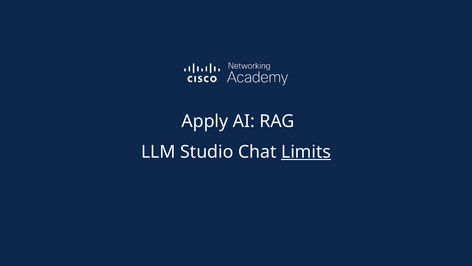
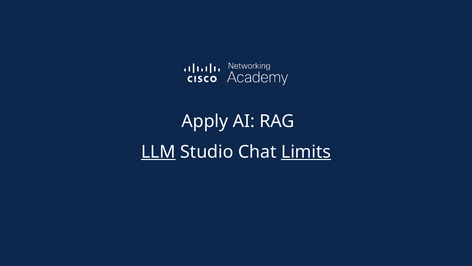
LLM underline: none -> present (158, 152)
